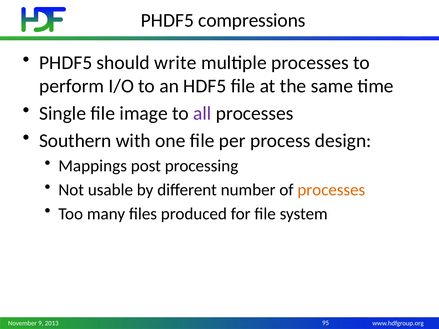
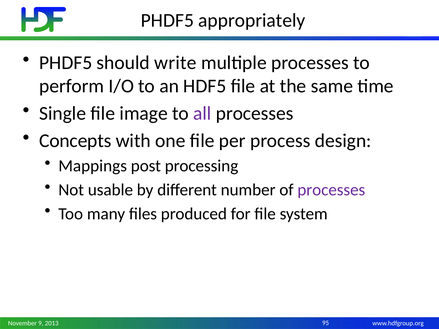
compressions: compressions -> appropriately (252, 20)
Southern: Southern -> Concepts (75, 141)
processes colour: orange -> purple (331, 190)
